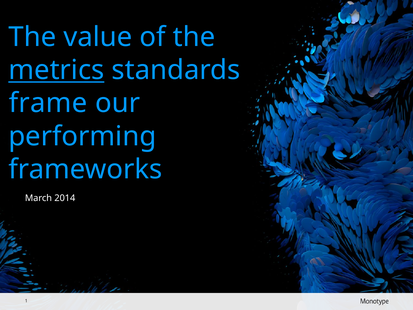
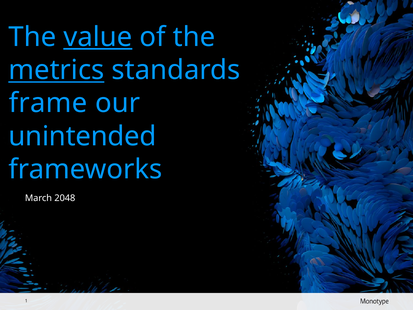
value underline: none -> present (98, 37)
performing: performing -> unintended (82, 136)
2014: 2014 -> 2048 (65, 198)
